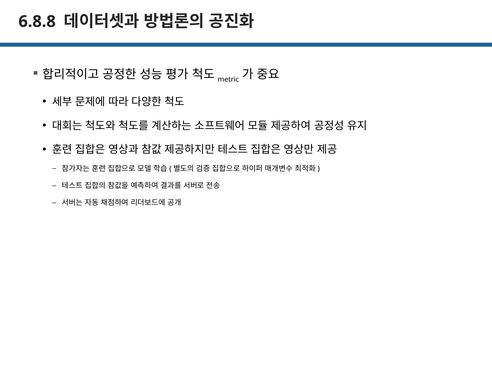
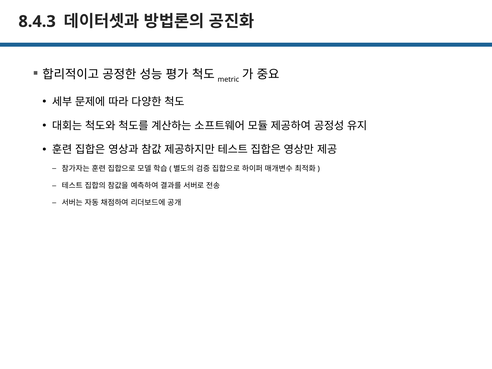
6.8.8: 6.8.8 -> 8.4.3 (37, 22)
